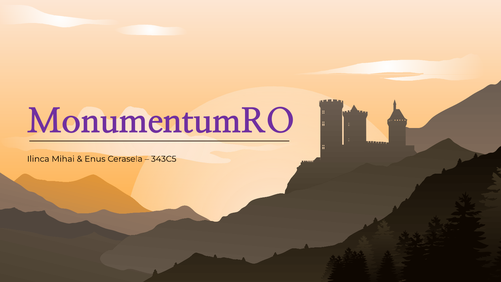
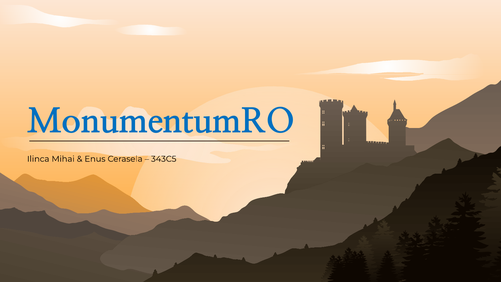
MonumentumRO colour: purple -> blue (161, 121)
